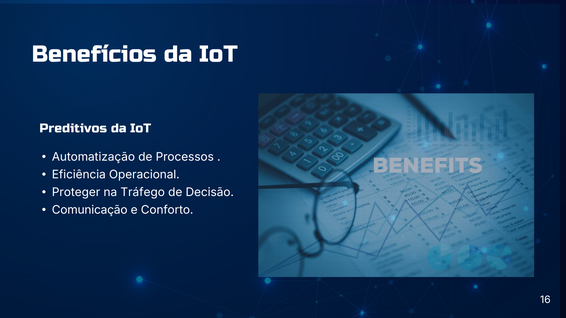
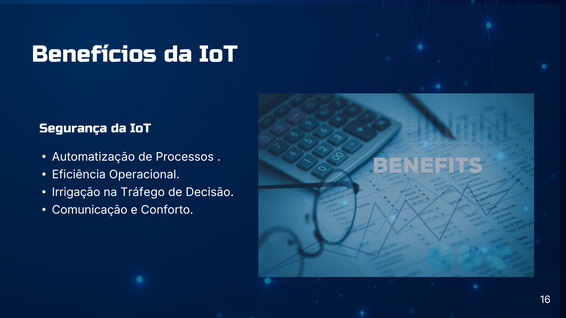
Preditivos: Preditivos -> Segurança (73, 128)
Proteger: Proteger -> Irrigação (76, 193)
